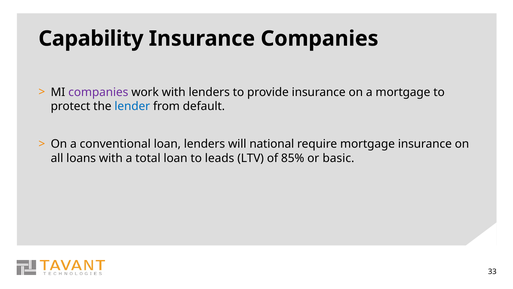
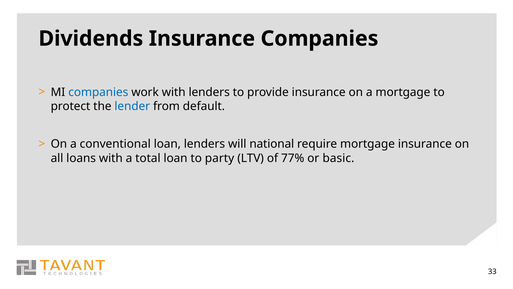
Capability: Capability -> Dividends (91, 39)
companies colour: purple -> blue (98, 92)
leads: leads -> party (220, 158)
85%: 85% -> 77% (293, 158)
